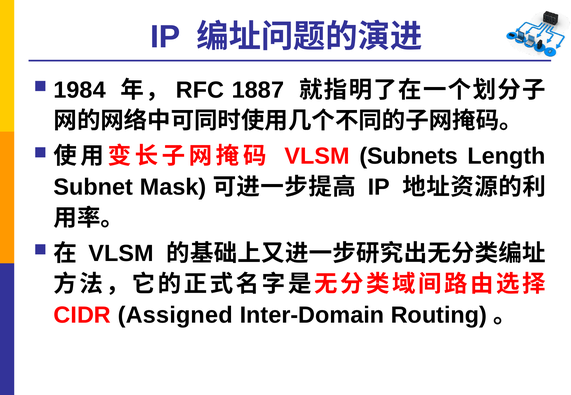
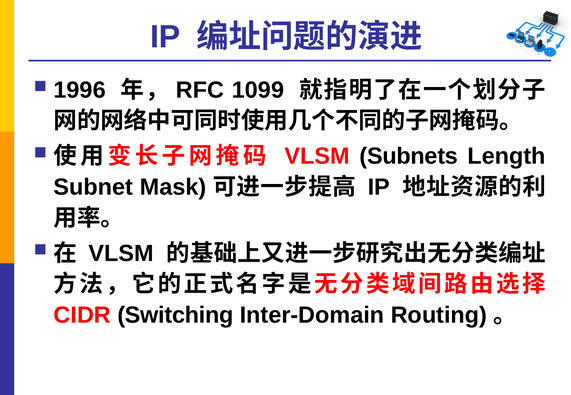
1984: 1984 -> 1996 (80, 90)
1887: 1887 -> 1099 (258, 90)
Assigned: Assigned -> Switching (175, 315)
